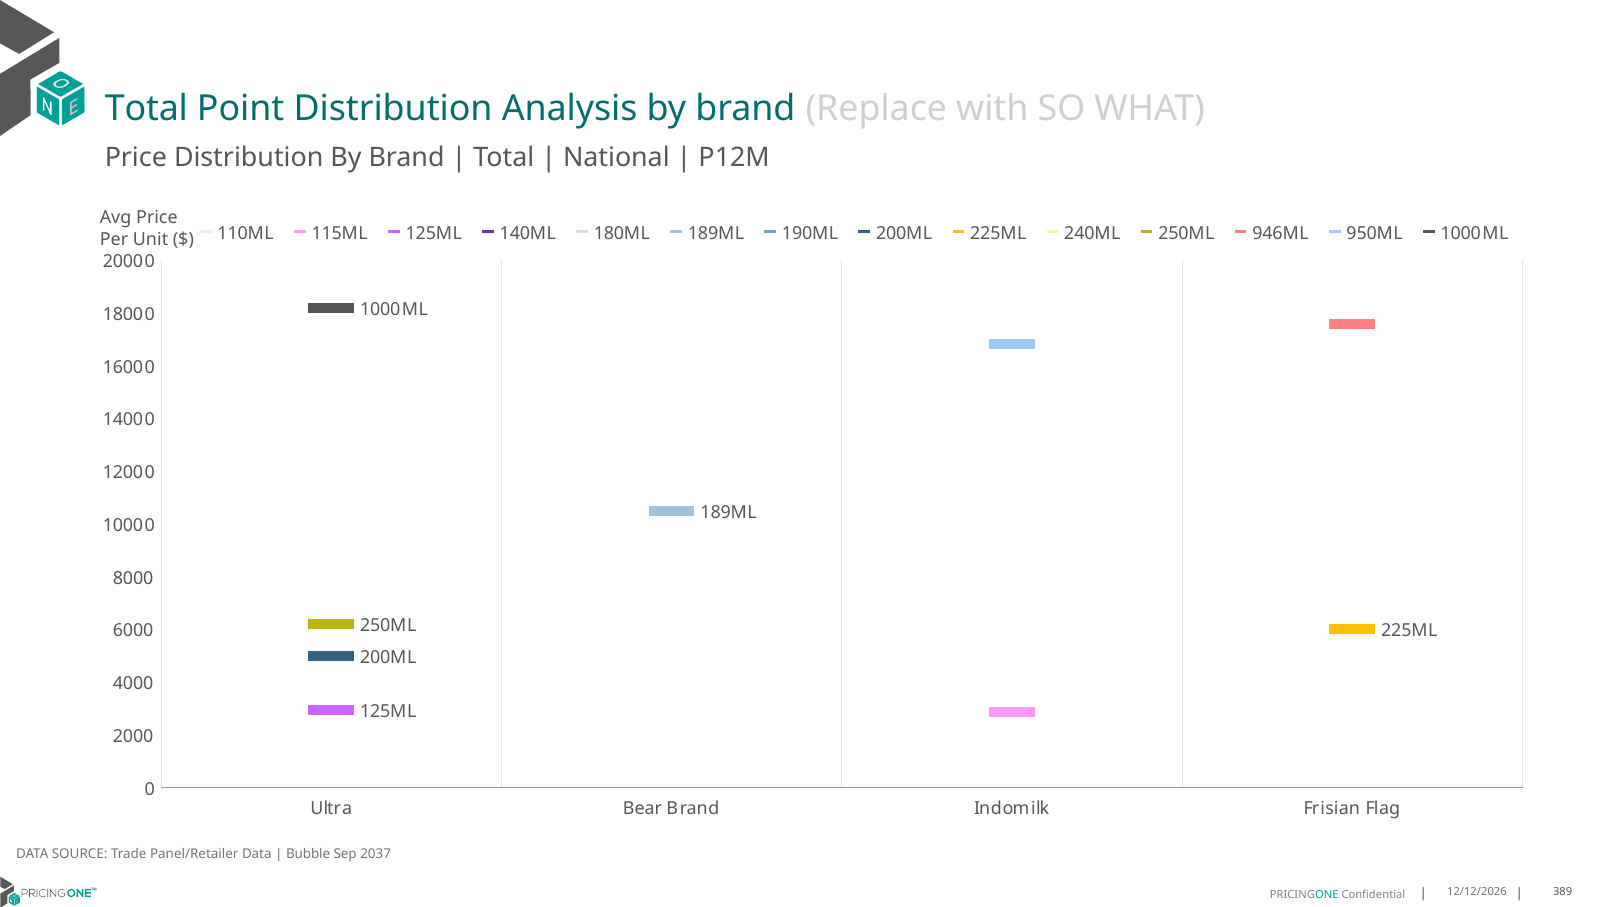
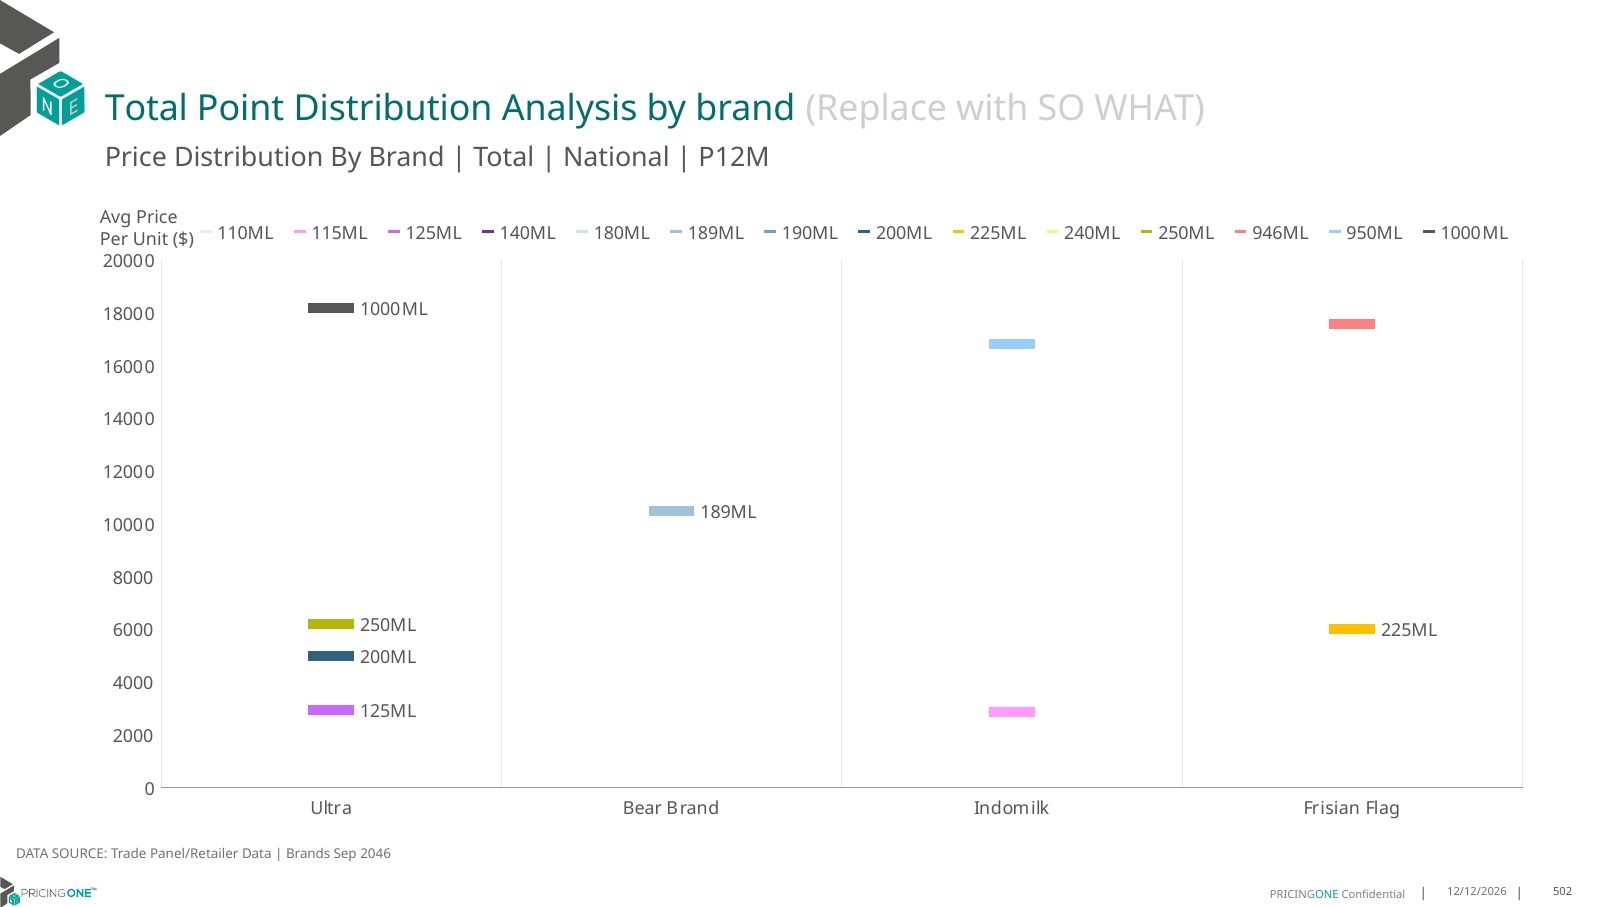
Bubble: Bubble -> Brands (308, 854)
2037: 2037 -> 2046 (376, 854)
389: 389 -> 502 (1563, 892)
